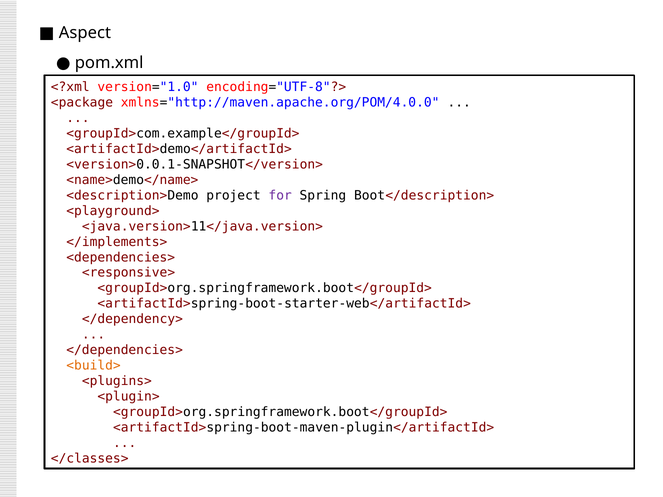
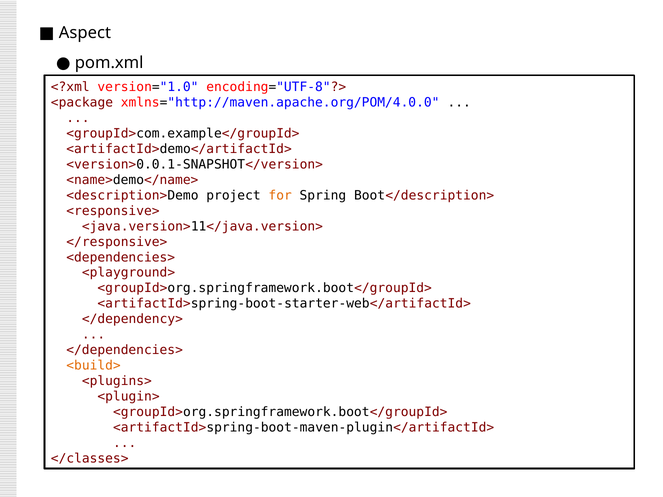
for colour: purple -> orange (280, 195)
<playground>: <playground> -> <responsive> (113, 211)
</implements>: </implements> -> </responsive> (117, 242)
<responsive>: <responsive> -> <playground> (129, 273)
